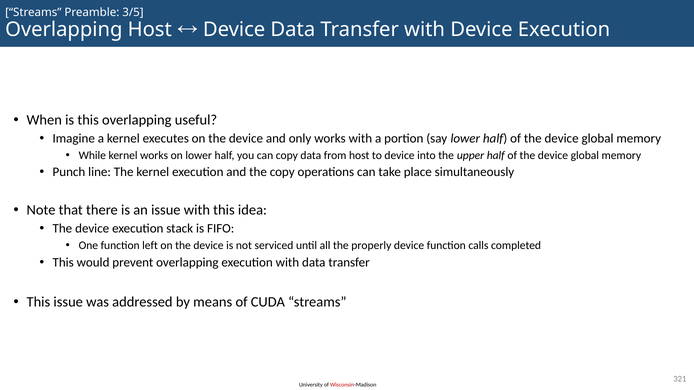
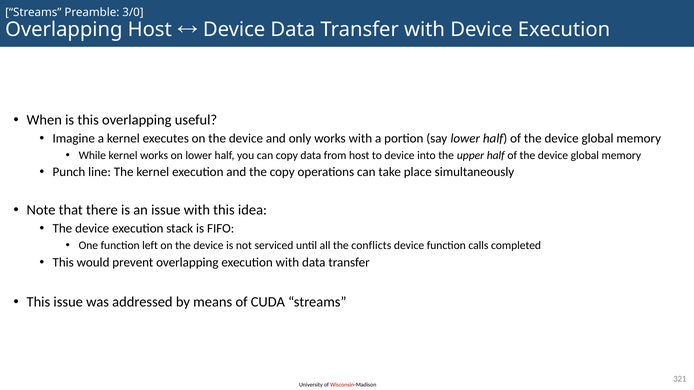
3/5: 3/5 -> 3/0 (133, 12)
properly: properly -> conflicts (371, 246)
